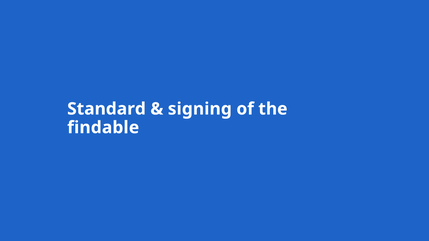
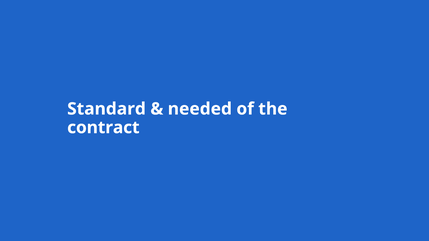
signing: signing -> needed (200, 109)
findable: findable -> contract (103, 128)
